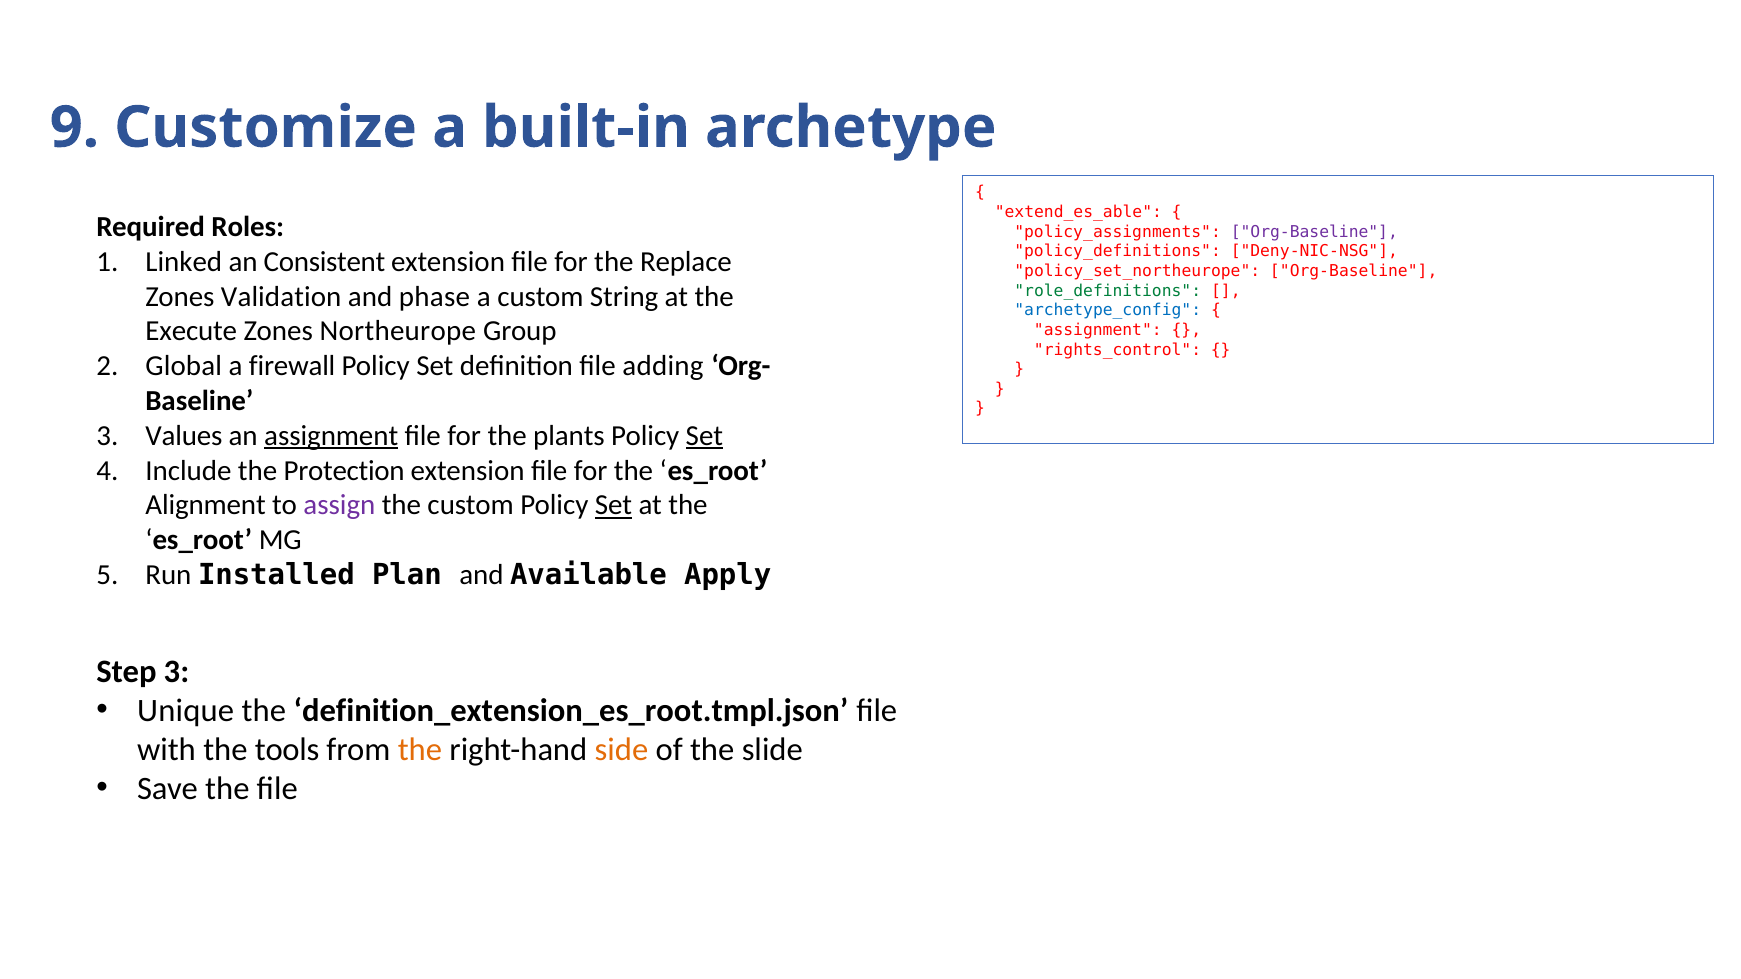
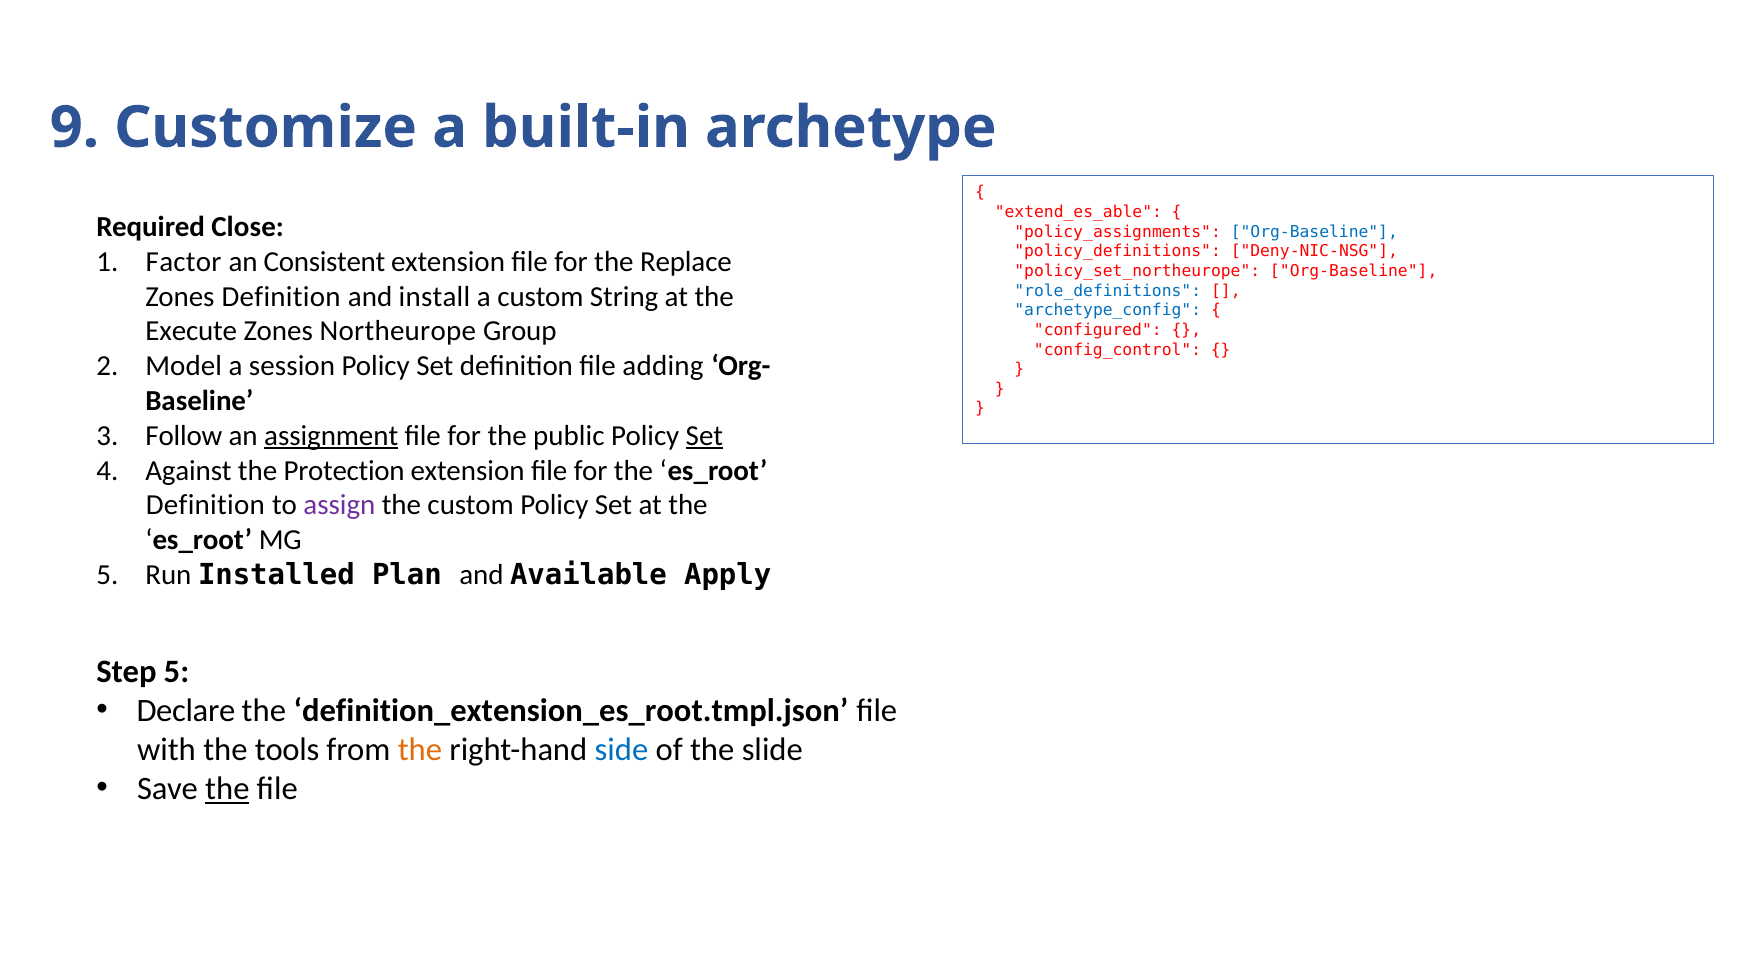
Roles: Roles -> Close (248, 227)
Org-Baseline colour: purple -> blue (1314, 232)
Linked: Linked -> Factor (184, 262)
role_definitions colour: green -> blue (1108, 291)
Zones Validation: Validation -> Definition (281, 297)
phase: phase -> install (434, 297)
assignment: assignment -> configured (1098, 330)
rights_control: rights_control -> config_control (1118, 350)
Global: Global -> Model (184, 366)
firewall: firewall -> session (292, 366)
Values: Values -> Follow (184, 436)
plants: plants -> public (569, 436)
Include: Include -> Against (189, 471)
Alignment: Alignment -> Definition (205, 505)
Set underline: present -> none (613, 505)
Step 3: 3 -> 5 (177, 672)
Unique: Unique -> Declare (186, 711)
side colour: orange -> blue (622, 750)
the underline: none -> present (227, 789)
